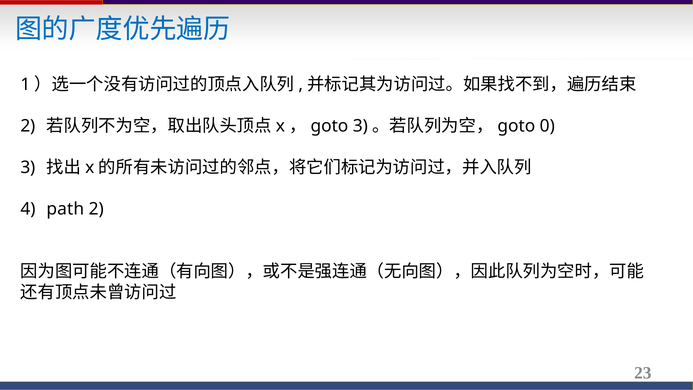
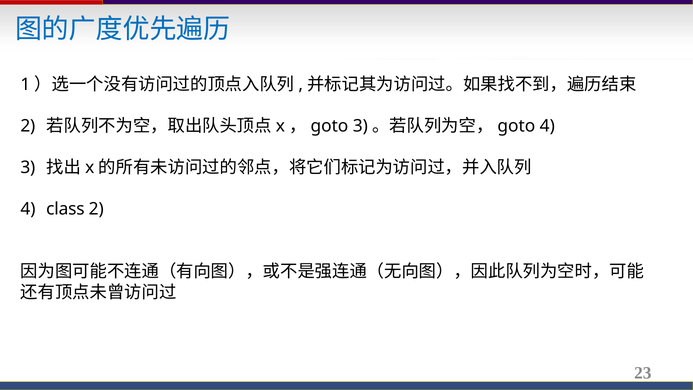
0: 0 -> 4 (547, 126)
path: path -> class (65, 209)
